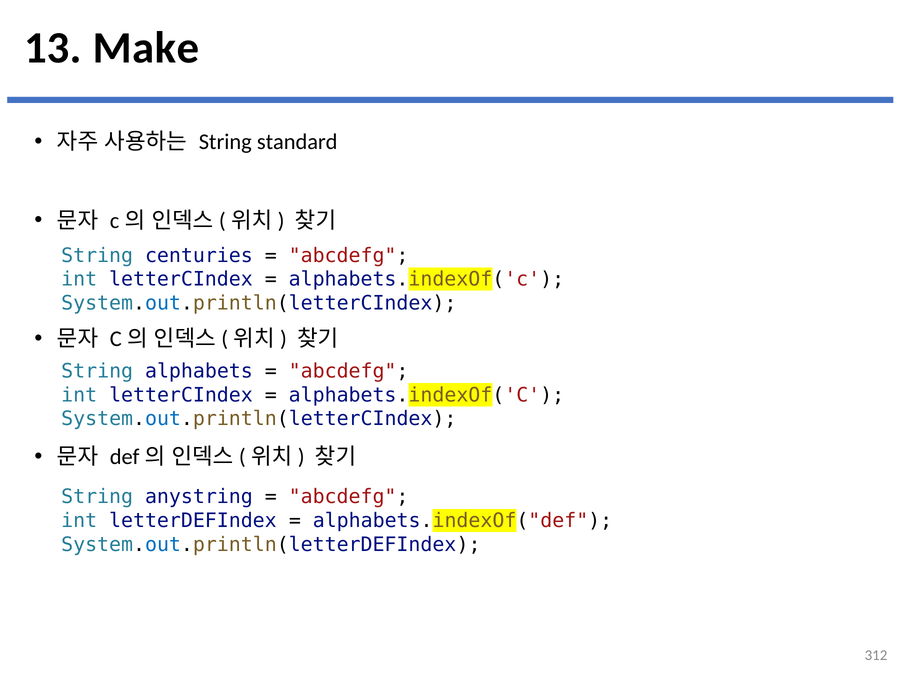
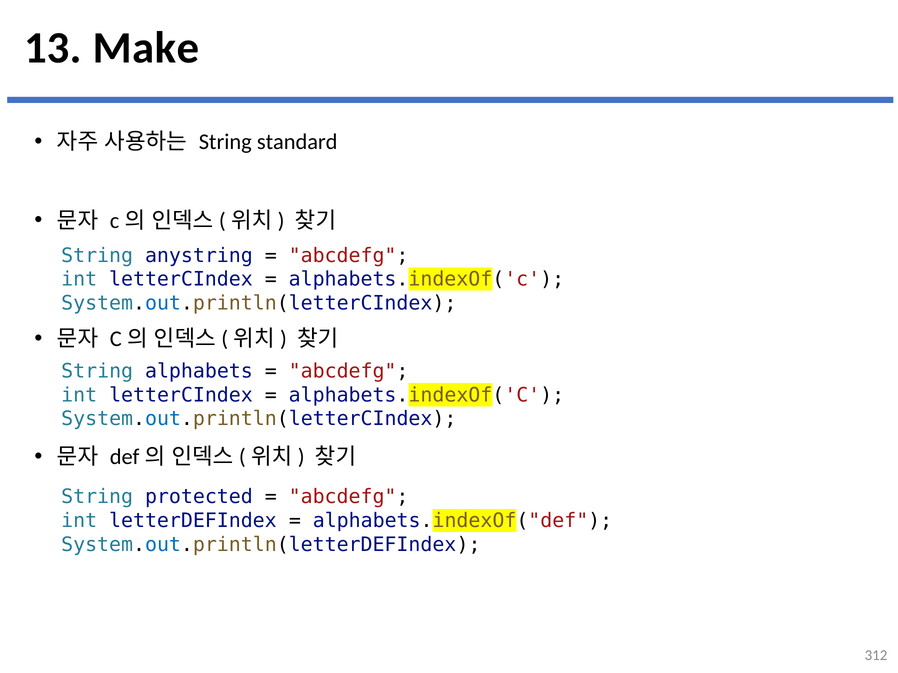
centuries: centuries -> anystring (199, 256)
anystring: anystring -> protected (199, 497)
